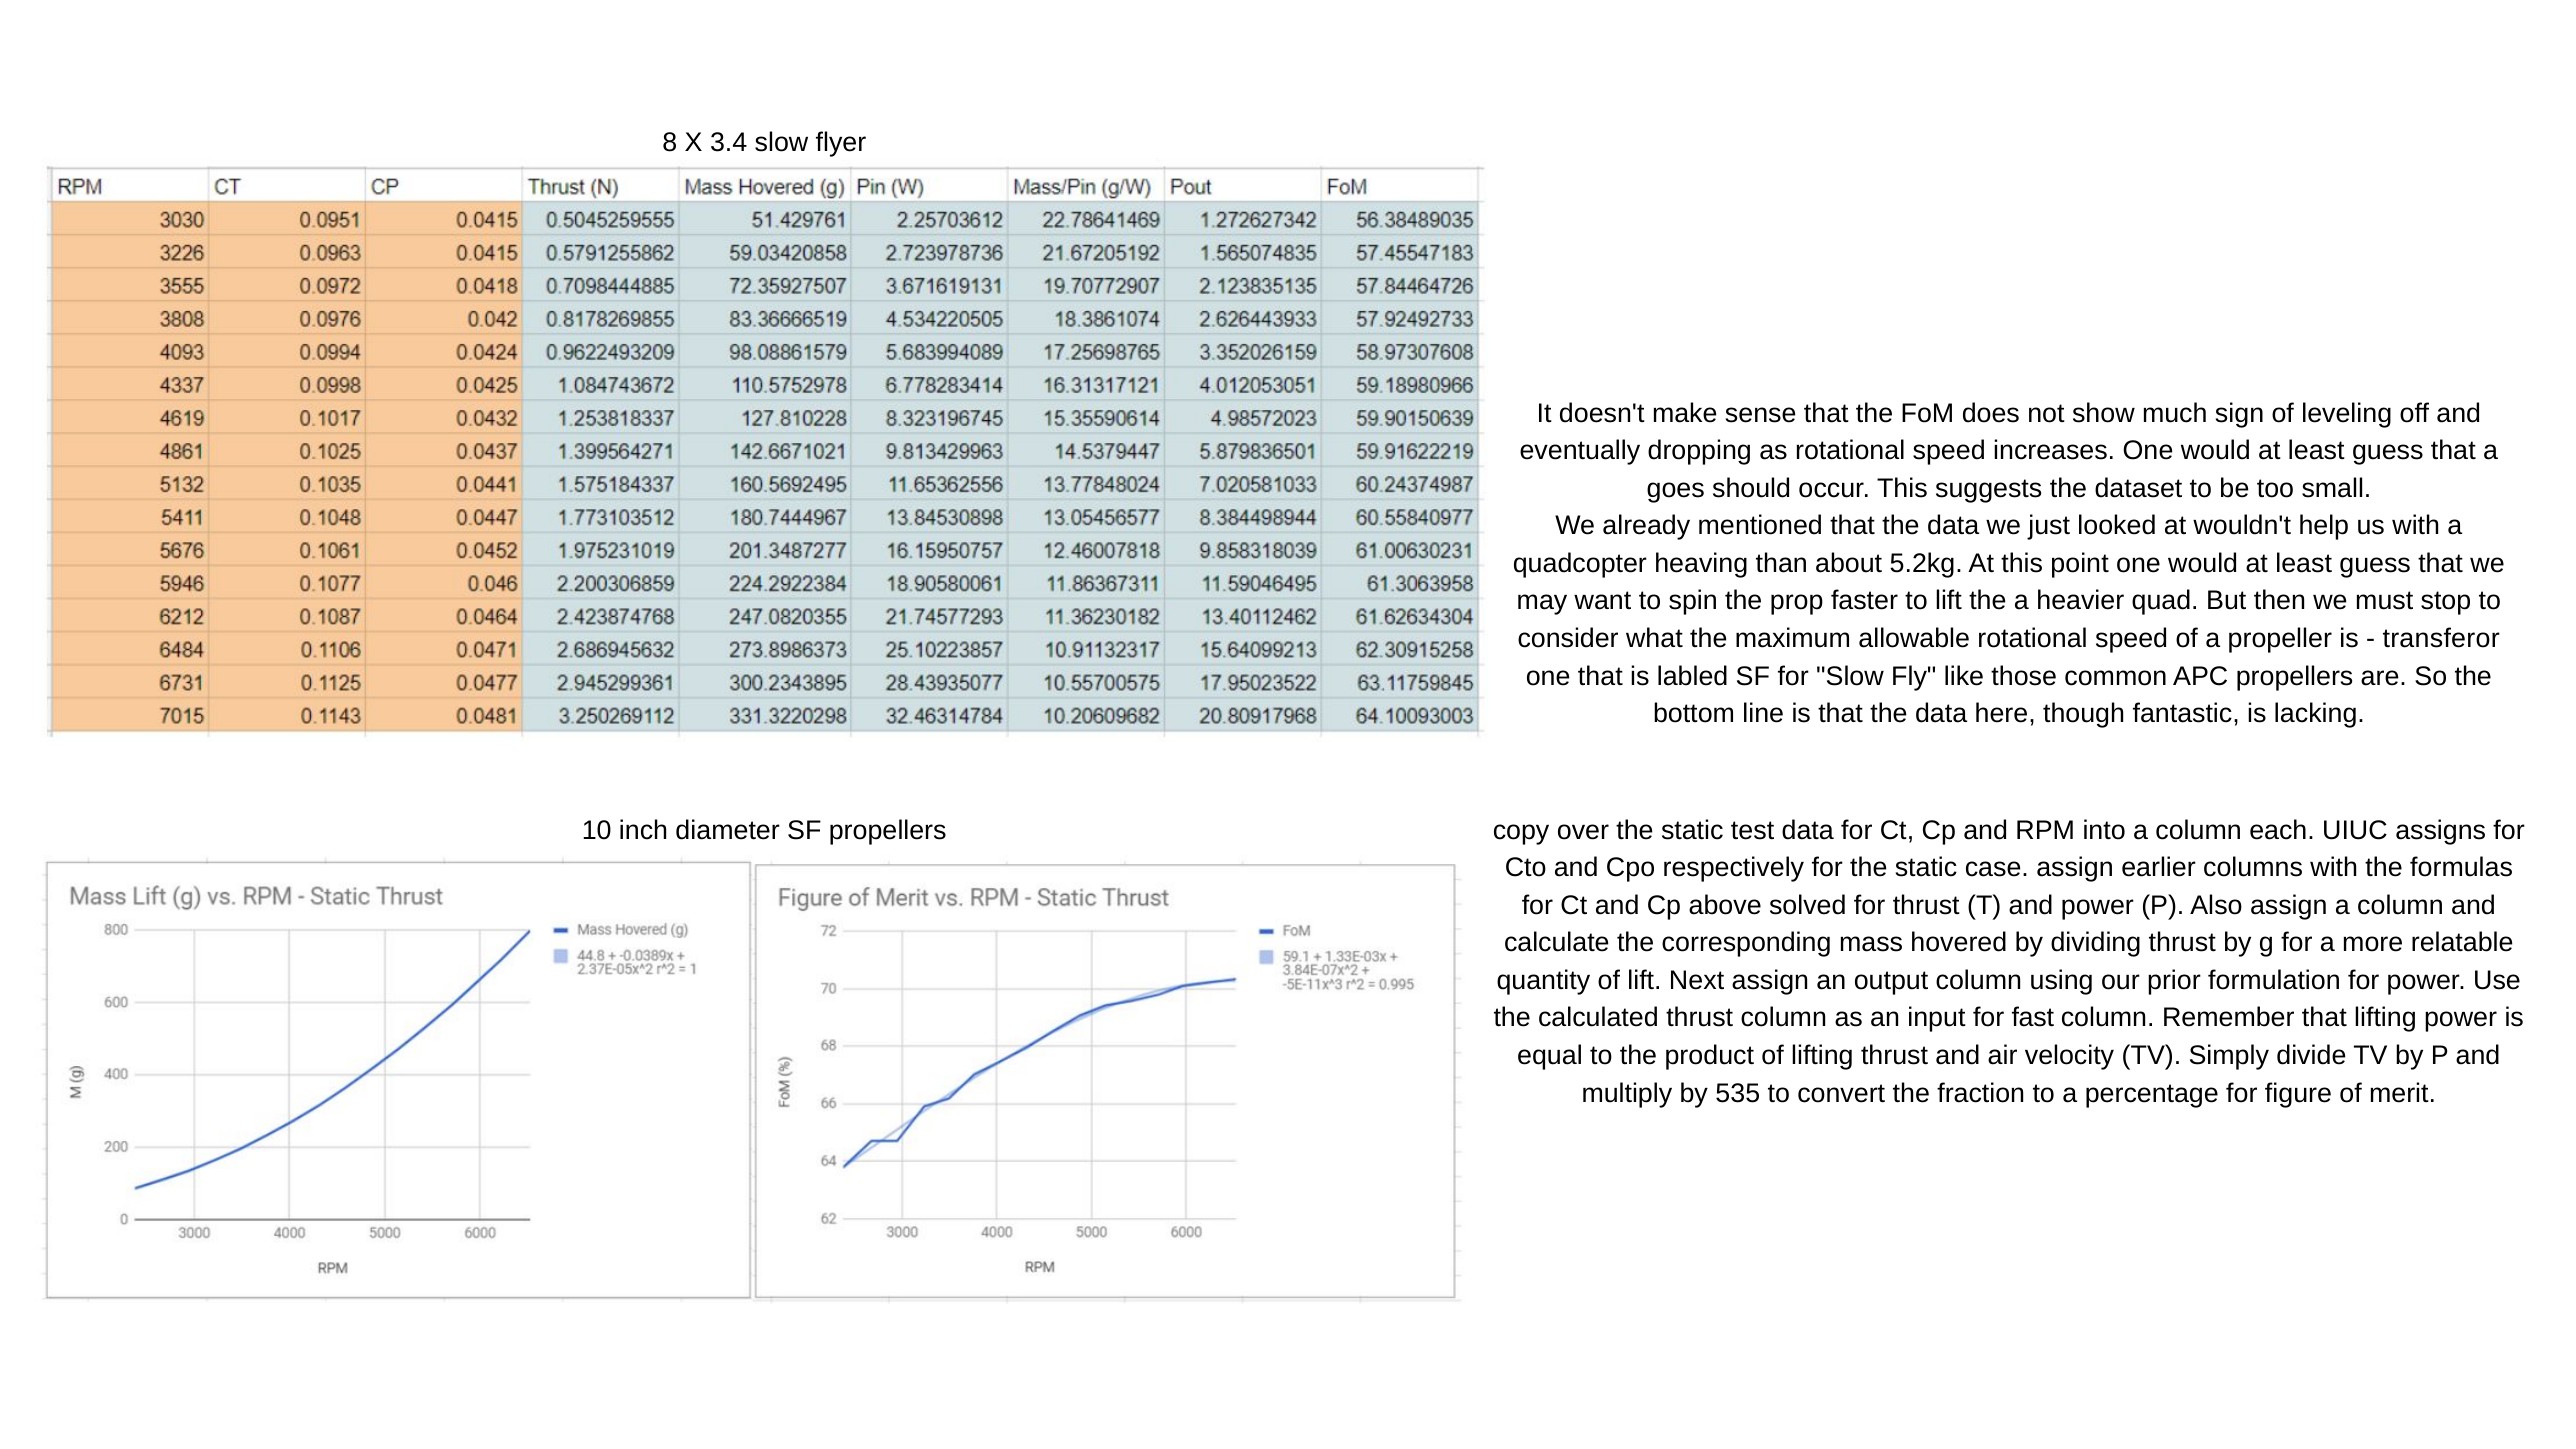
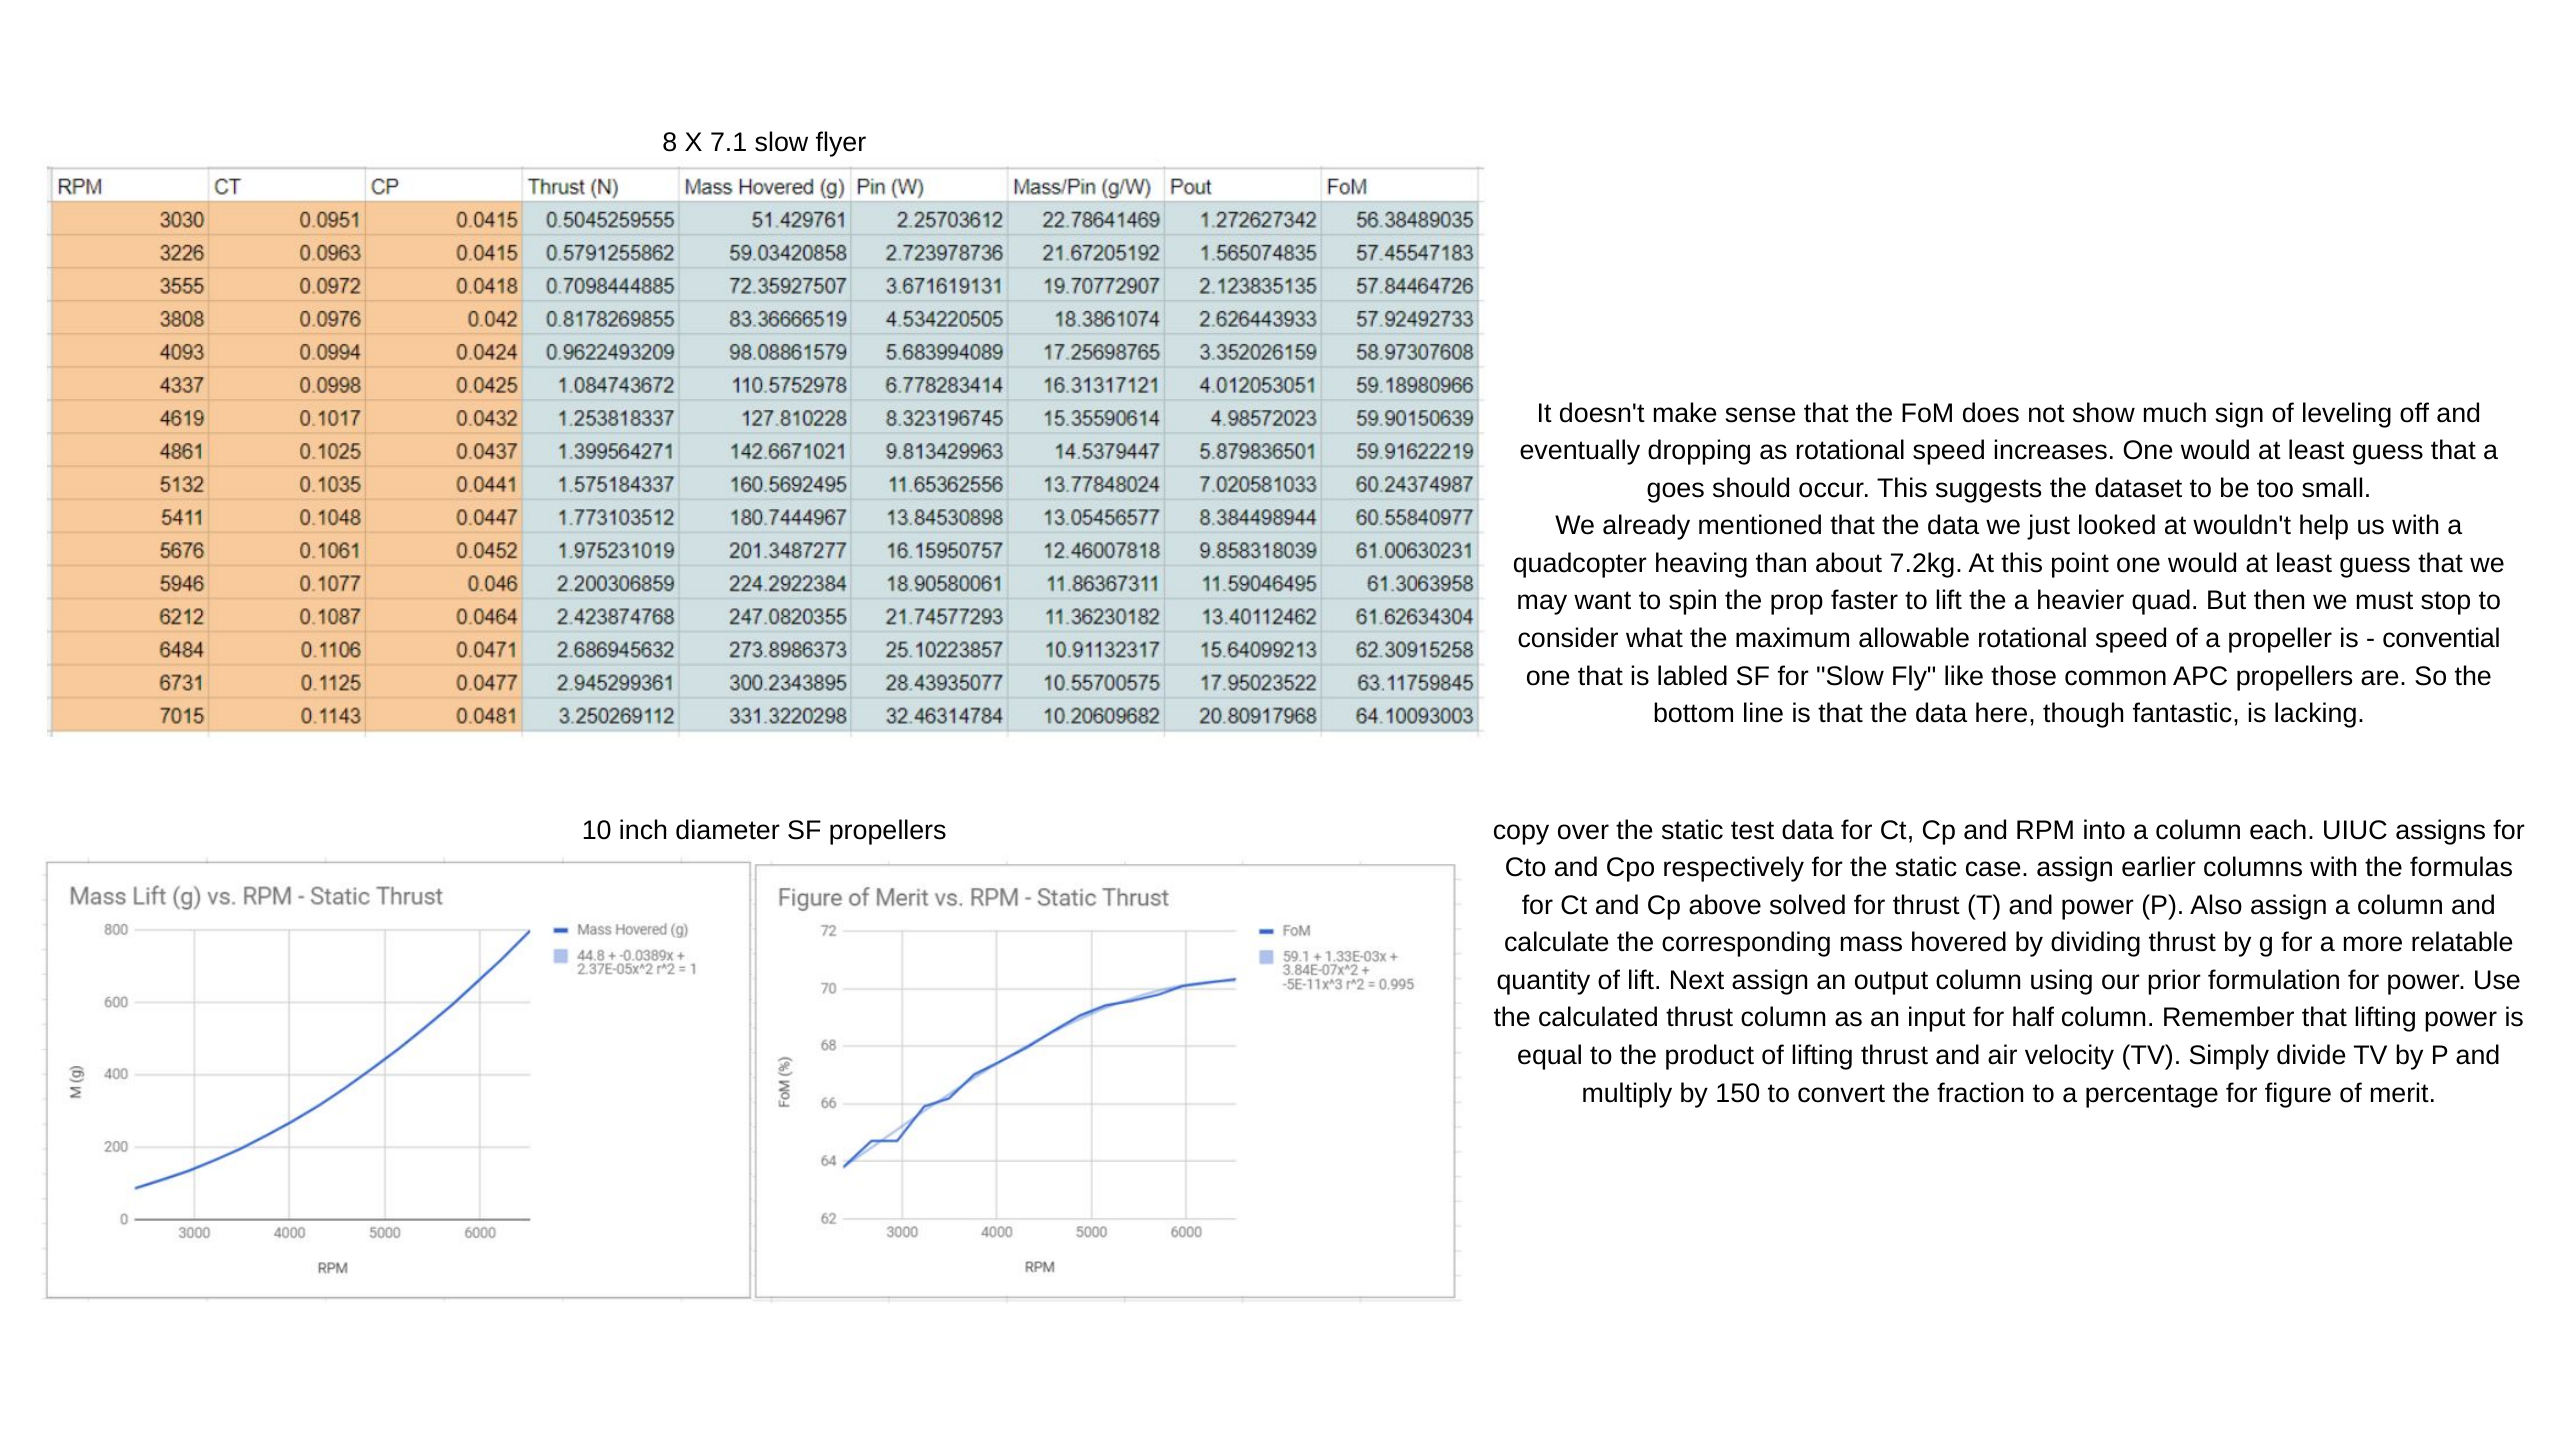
3.4: 3.4 -> 7.1 (729, 143)
5.2kg: 5.2kg -> 7.2kg (1926, 564)
transferor: transferor -> convential (2441, 639)
fast: fast -> half (2033, 1018)
535: 535 -> 150 (1738, 1093)
